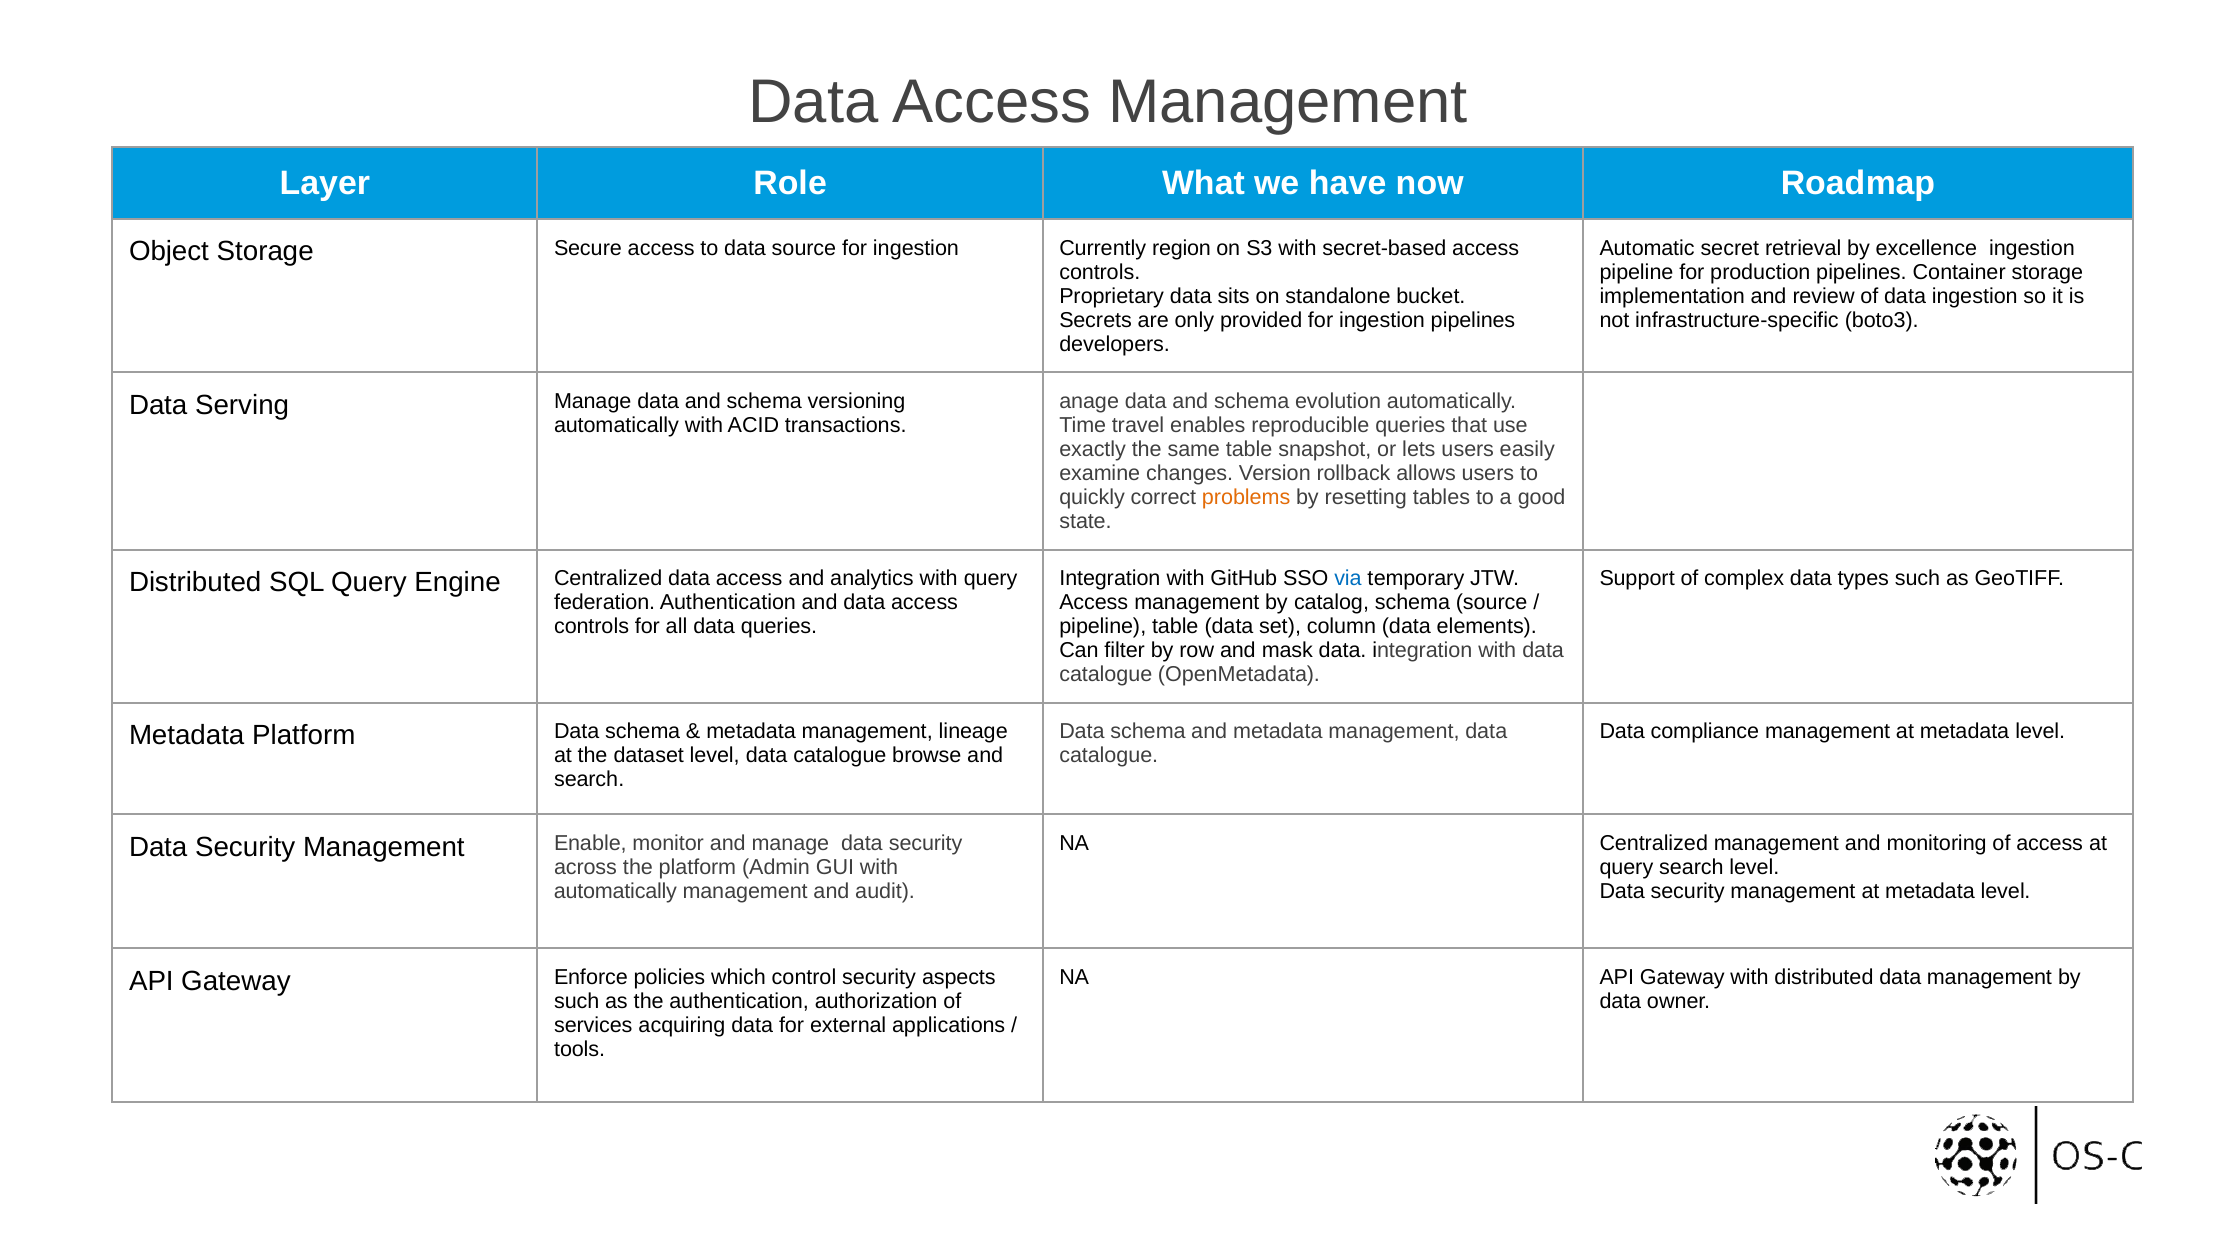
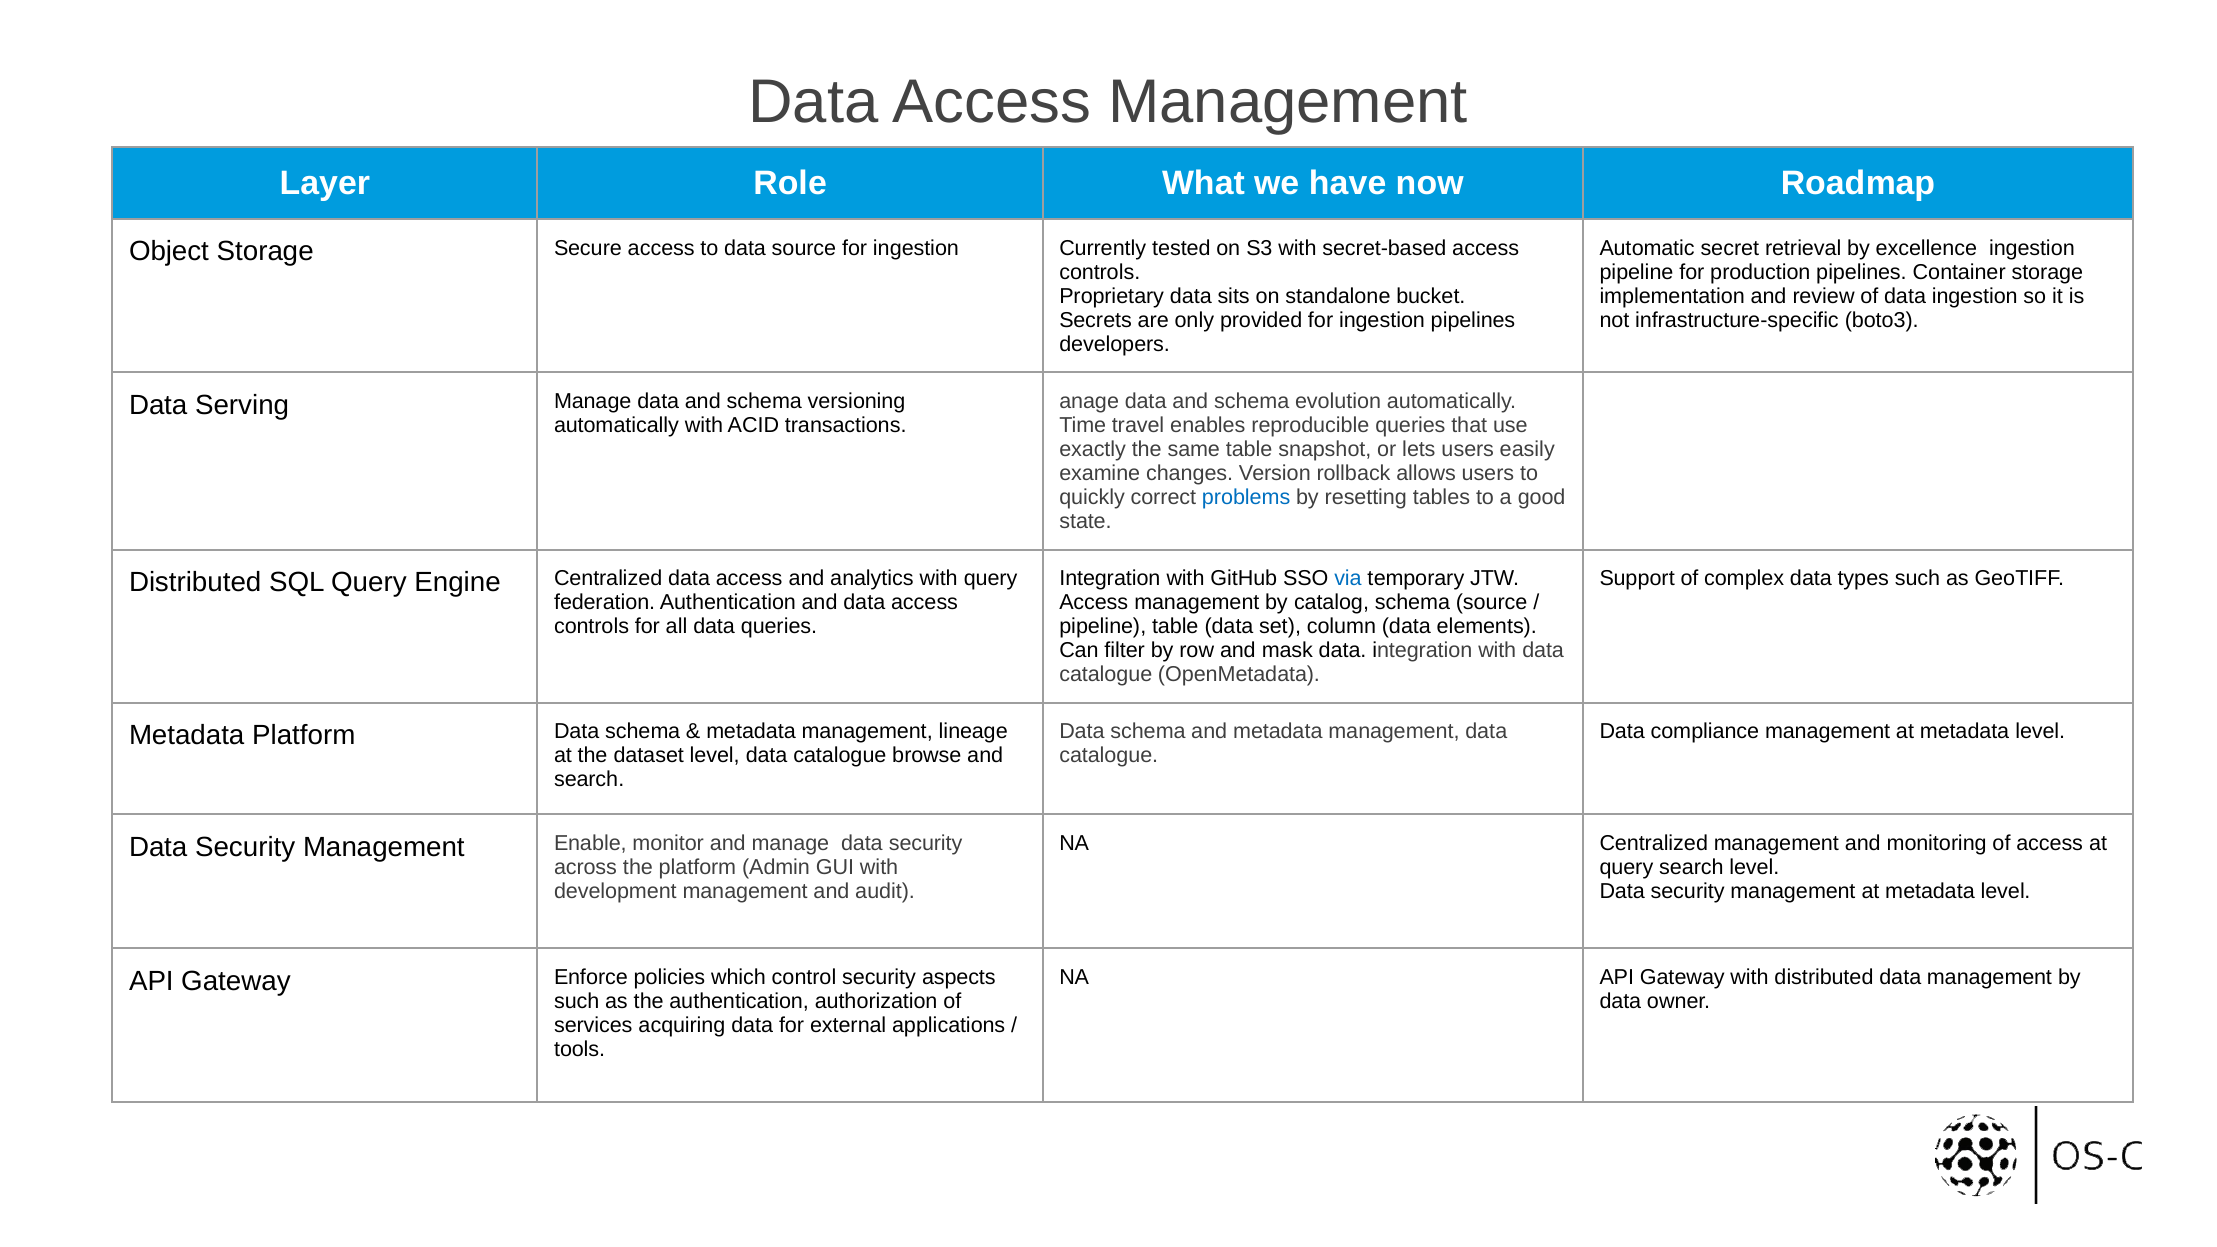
region: region -> tested (1181, 248)
problems colour: orange -> blue (1246, 497)
automatically: automatically -> development (615, 891)
